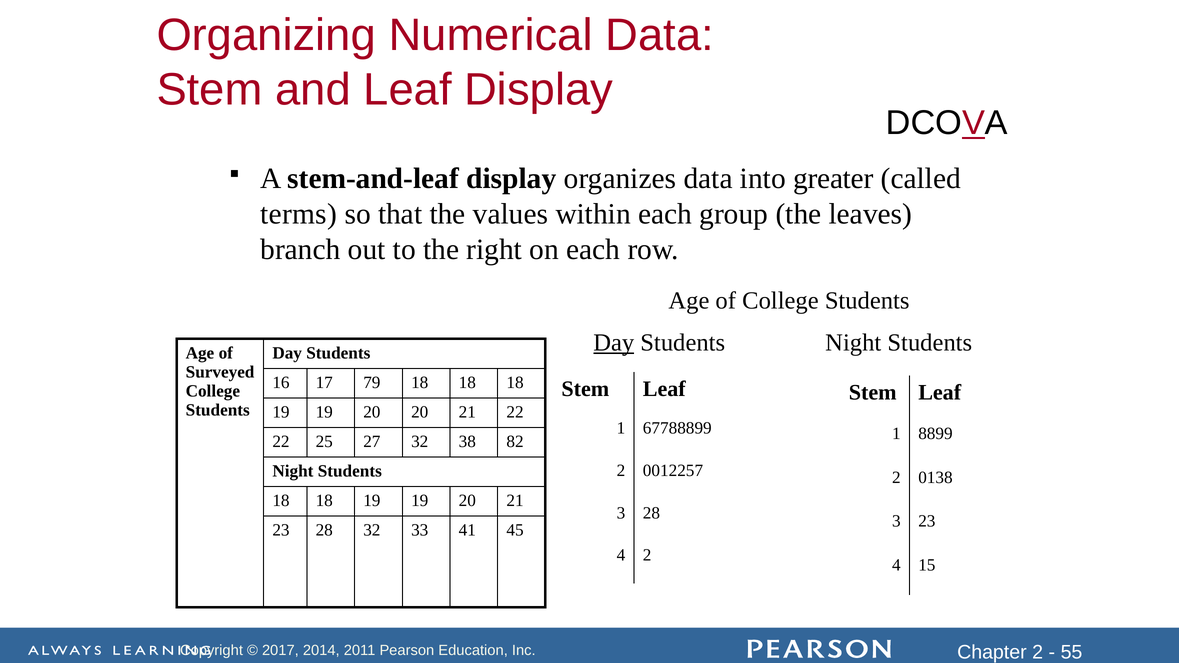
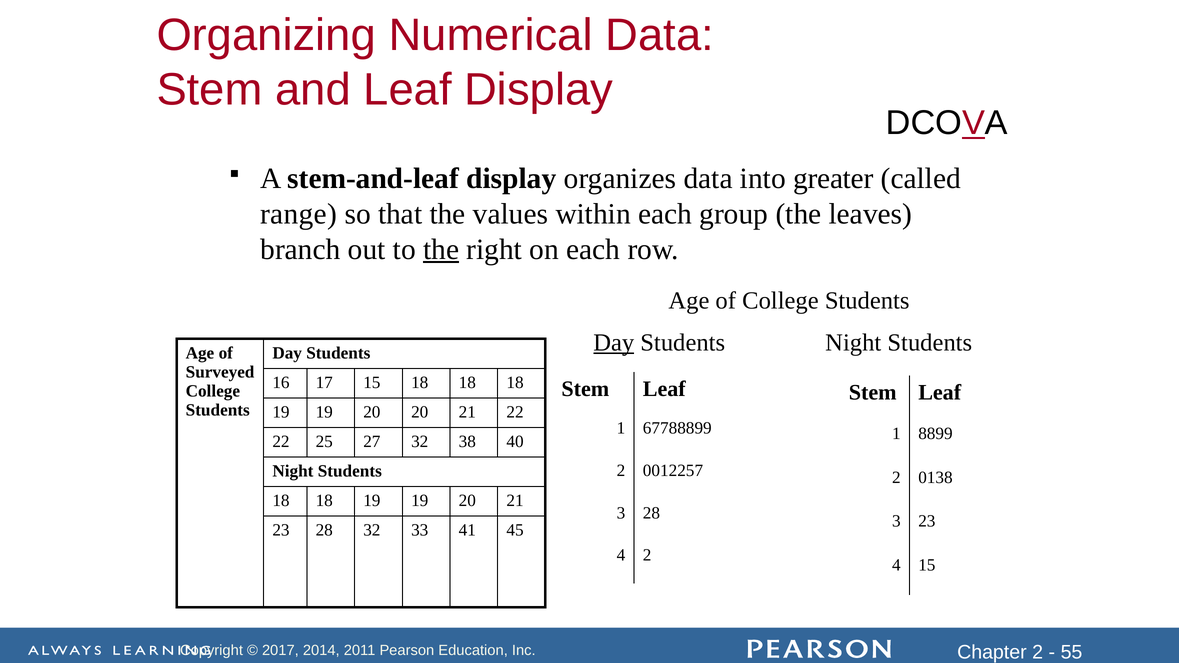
terms: terms -> range (299, 214)
the underline: none -> present (441, 249)
17 79: 79 -> 15 (372, 383)
82: 82 -> 40 (515, 442)
